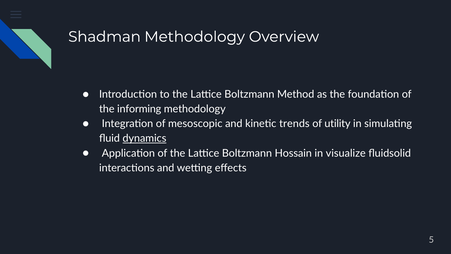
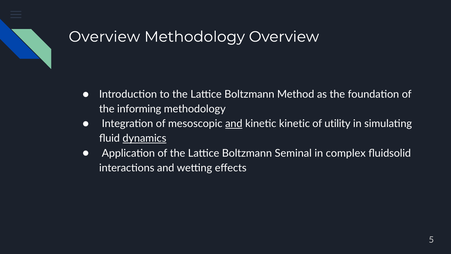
Shadman: Shadman -> Overview (104, 37)
and underline: none -> present (234, 124)
kinetic trends: trends -> kinetic (294, 124)
Hossain: Hossain -> Seminal (293, 153)
visualize: visualize -> complex (346, 153)
